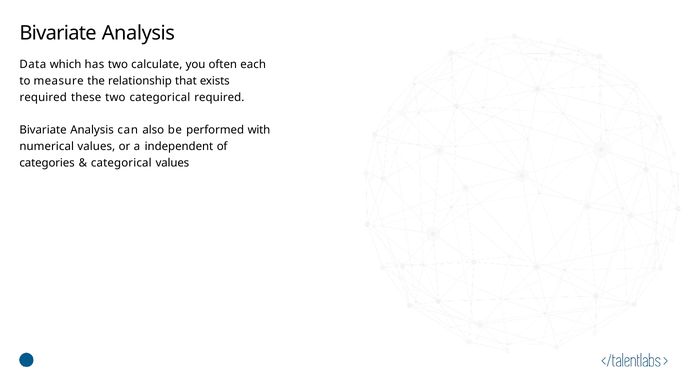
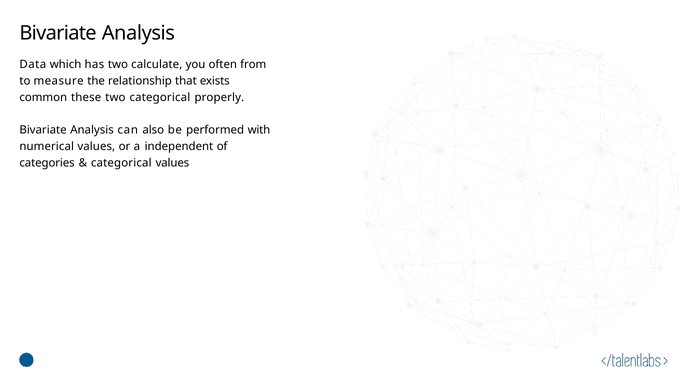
each: each -> from (253, 64)
required: required -> common (43, 97)
categorical required: required -> properly (219, 97)
